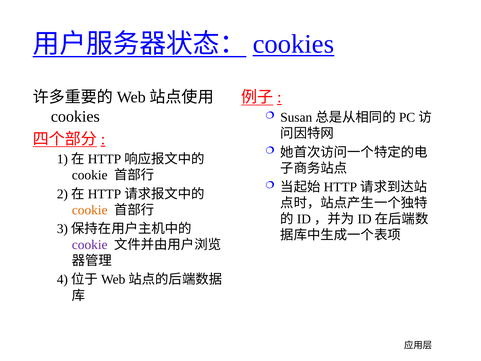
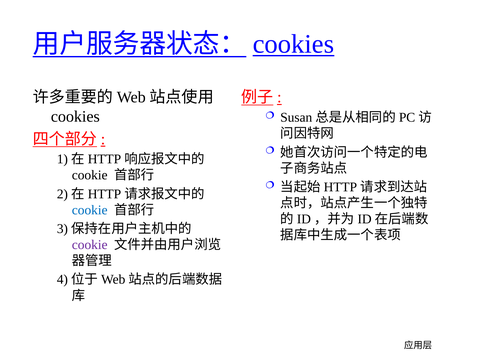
cookie colour: orange -> blue (90, 210)
